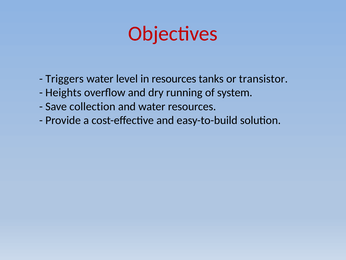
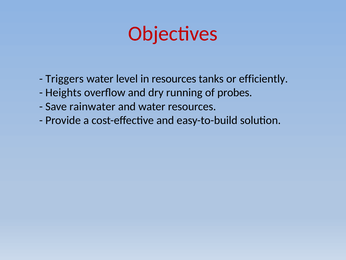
transistor: transistor -> efficiently (263, 79)
system: system -> probes (235, 92)
collection: collection -> rainwater (92, 106)
